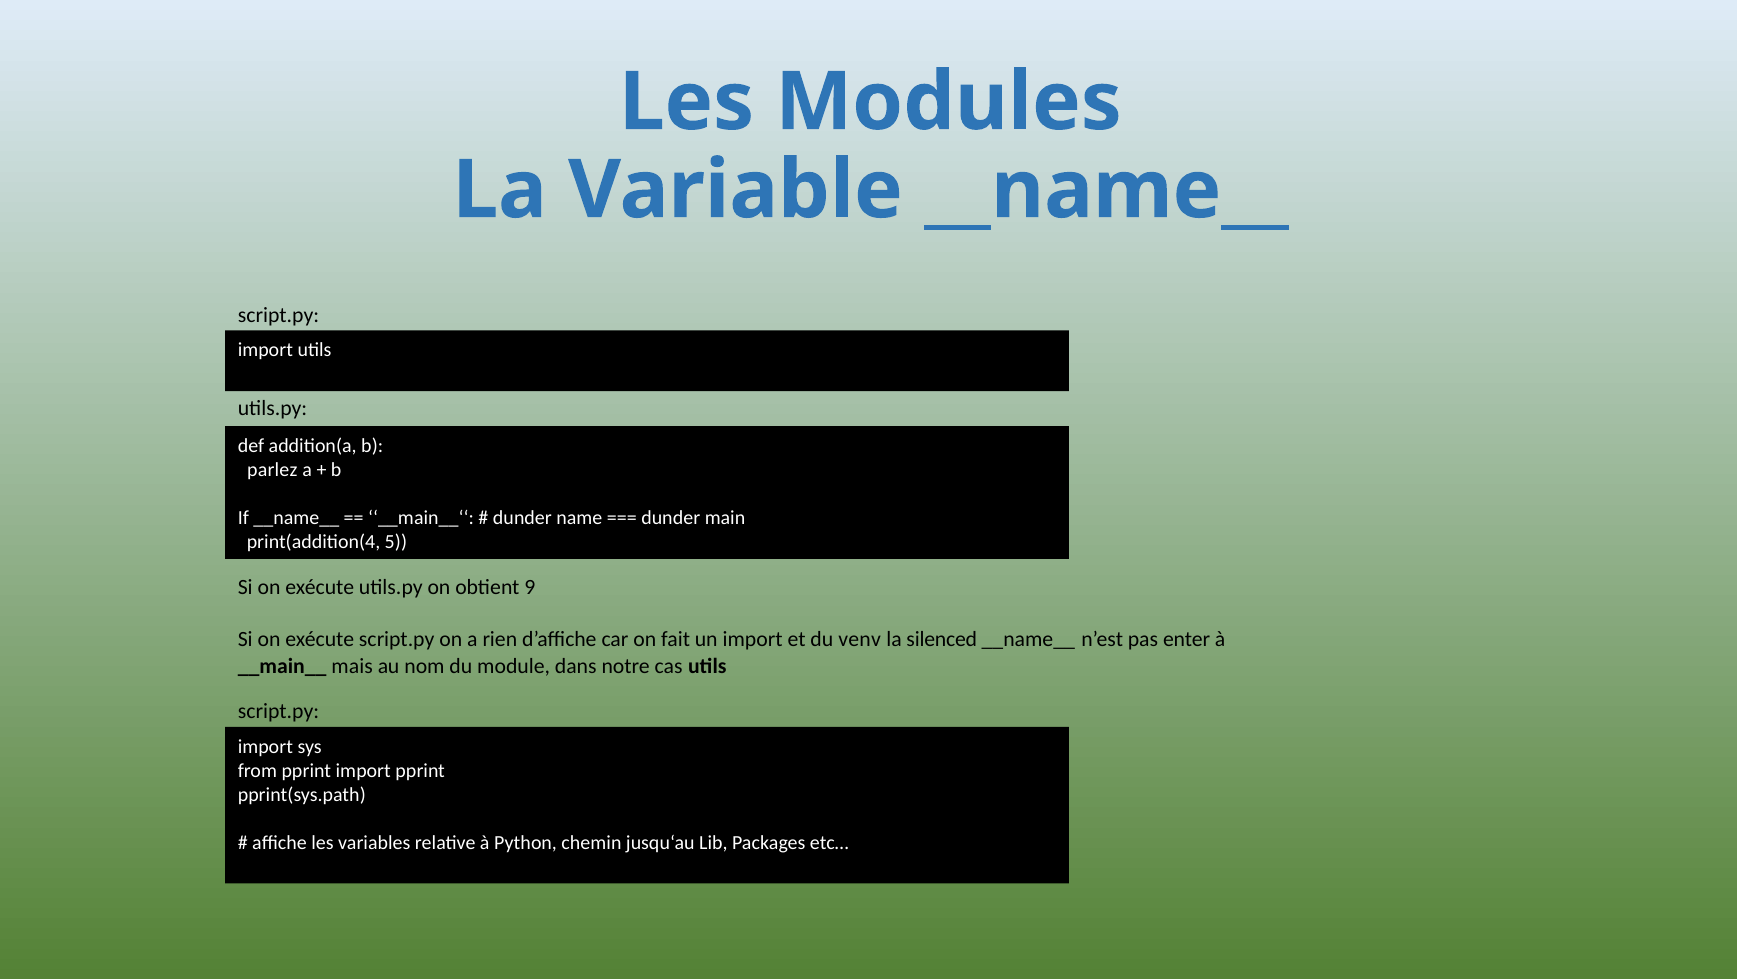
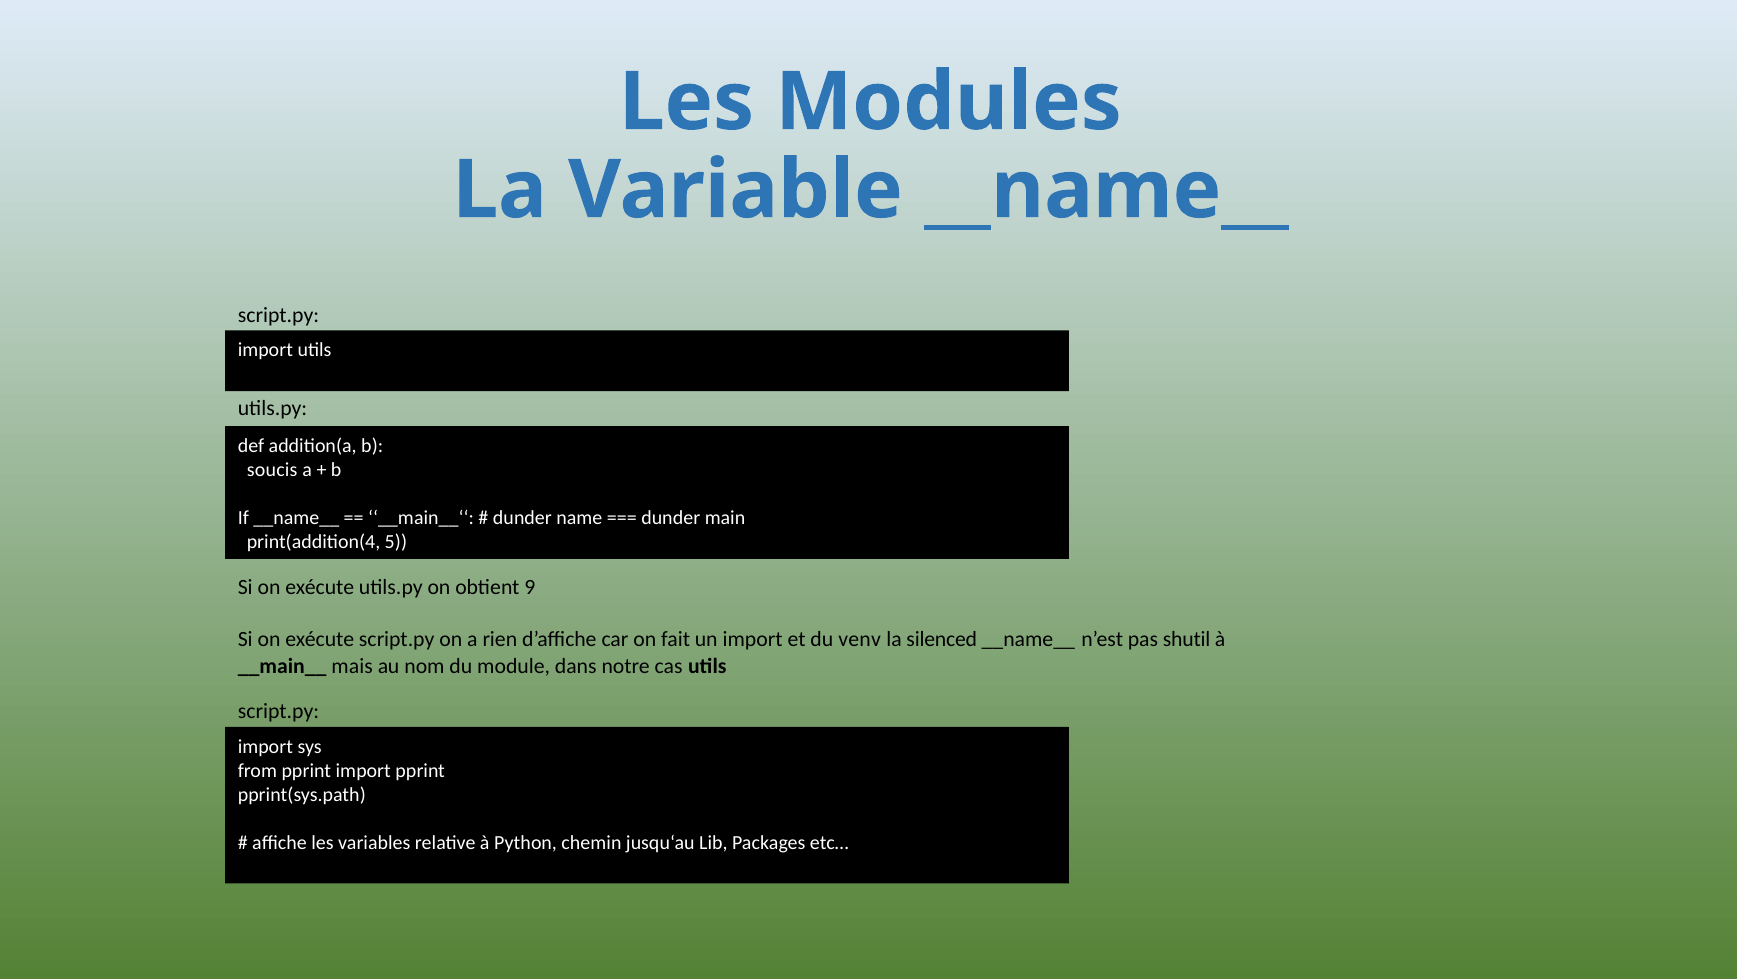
parlez: parlez -> soucis (272, 470)
enter: enter -> shutil (1187, 640)
